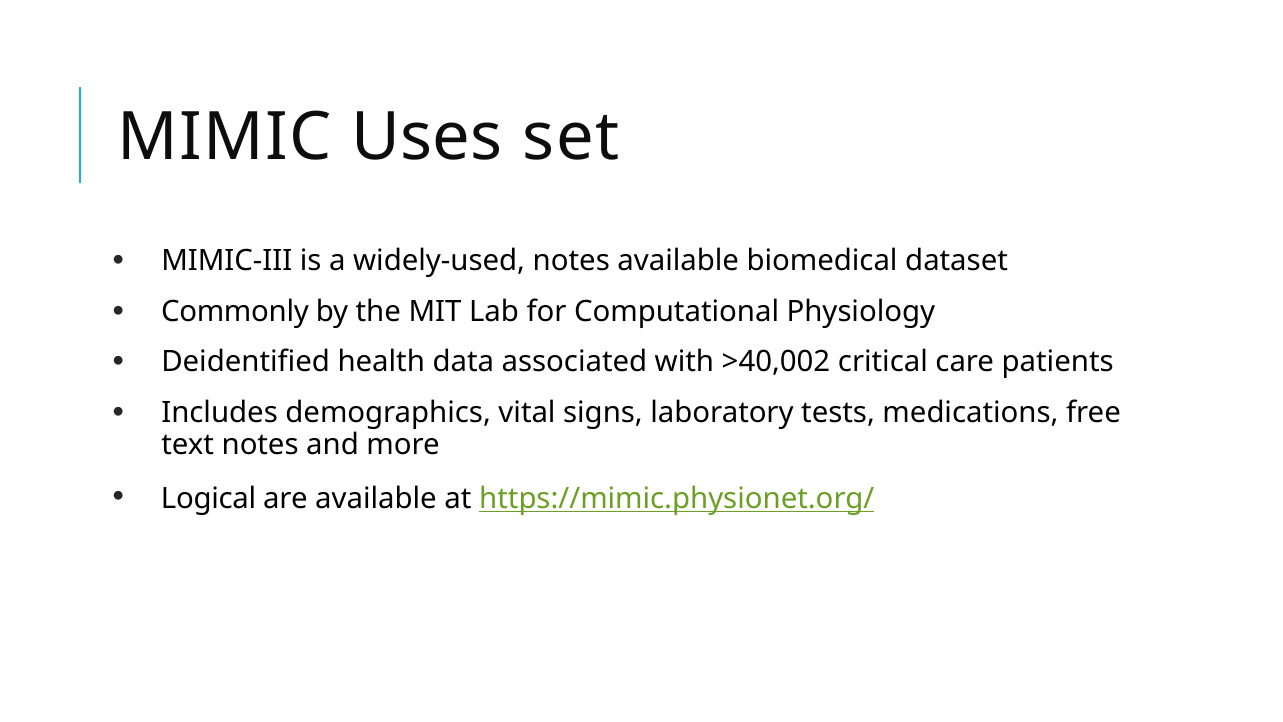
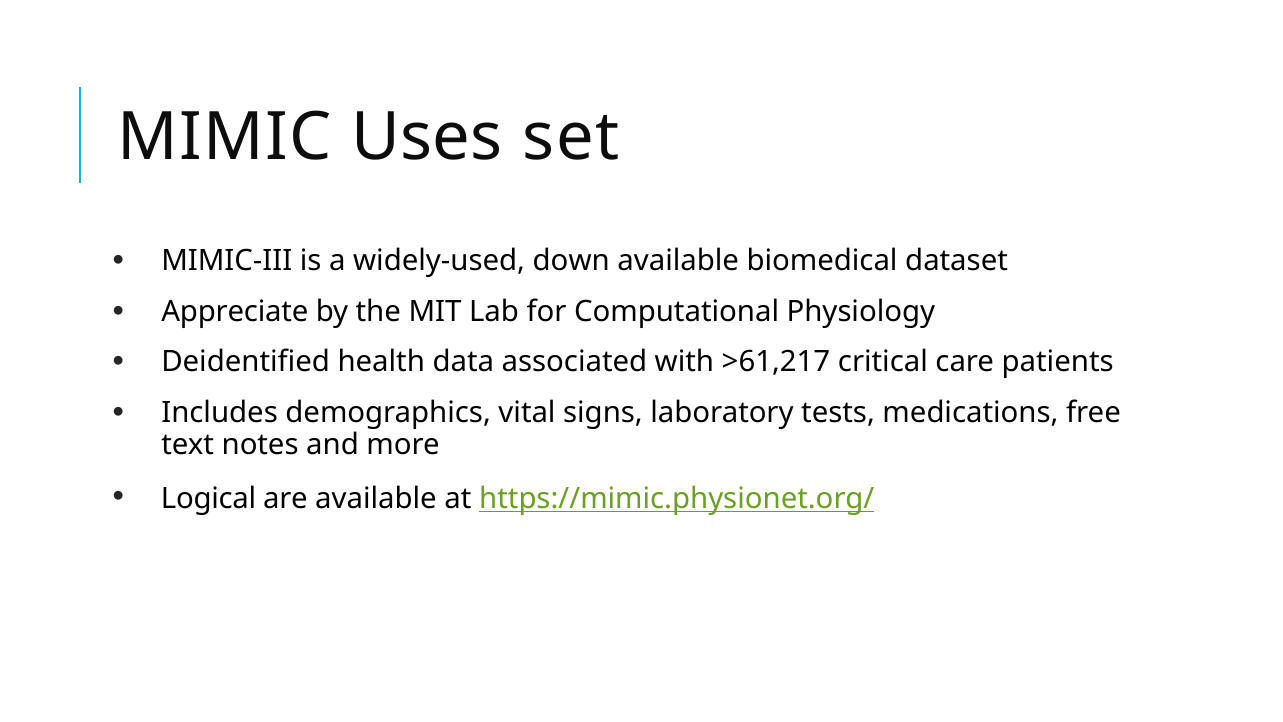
widely-used notes: notes -> down (571, 261)
Commonly: Commonly -> Appreciate (235, 312)
>40,002: >40,002 -> >61,217 (776, 362)
